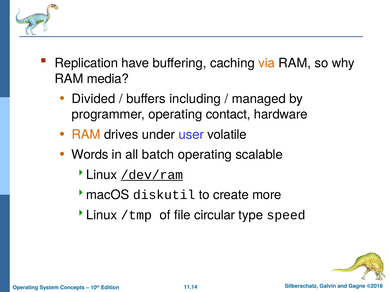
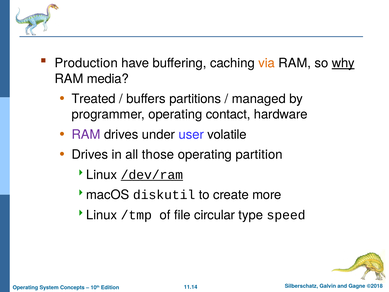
Replication: Replication -> Production (86, 63)
why underline: none -> present (343, 63)
Divided: Divided -> Treated (94, 99)
including: including -> partitions (195, 99)
RAM colour: orange -> purple (86, 134)
Words: Words -> Drives (90, 155)
batch: batch -> those (158, 155)
scalable: scalable -> partition (259, 155)
